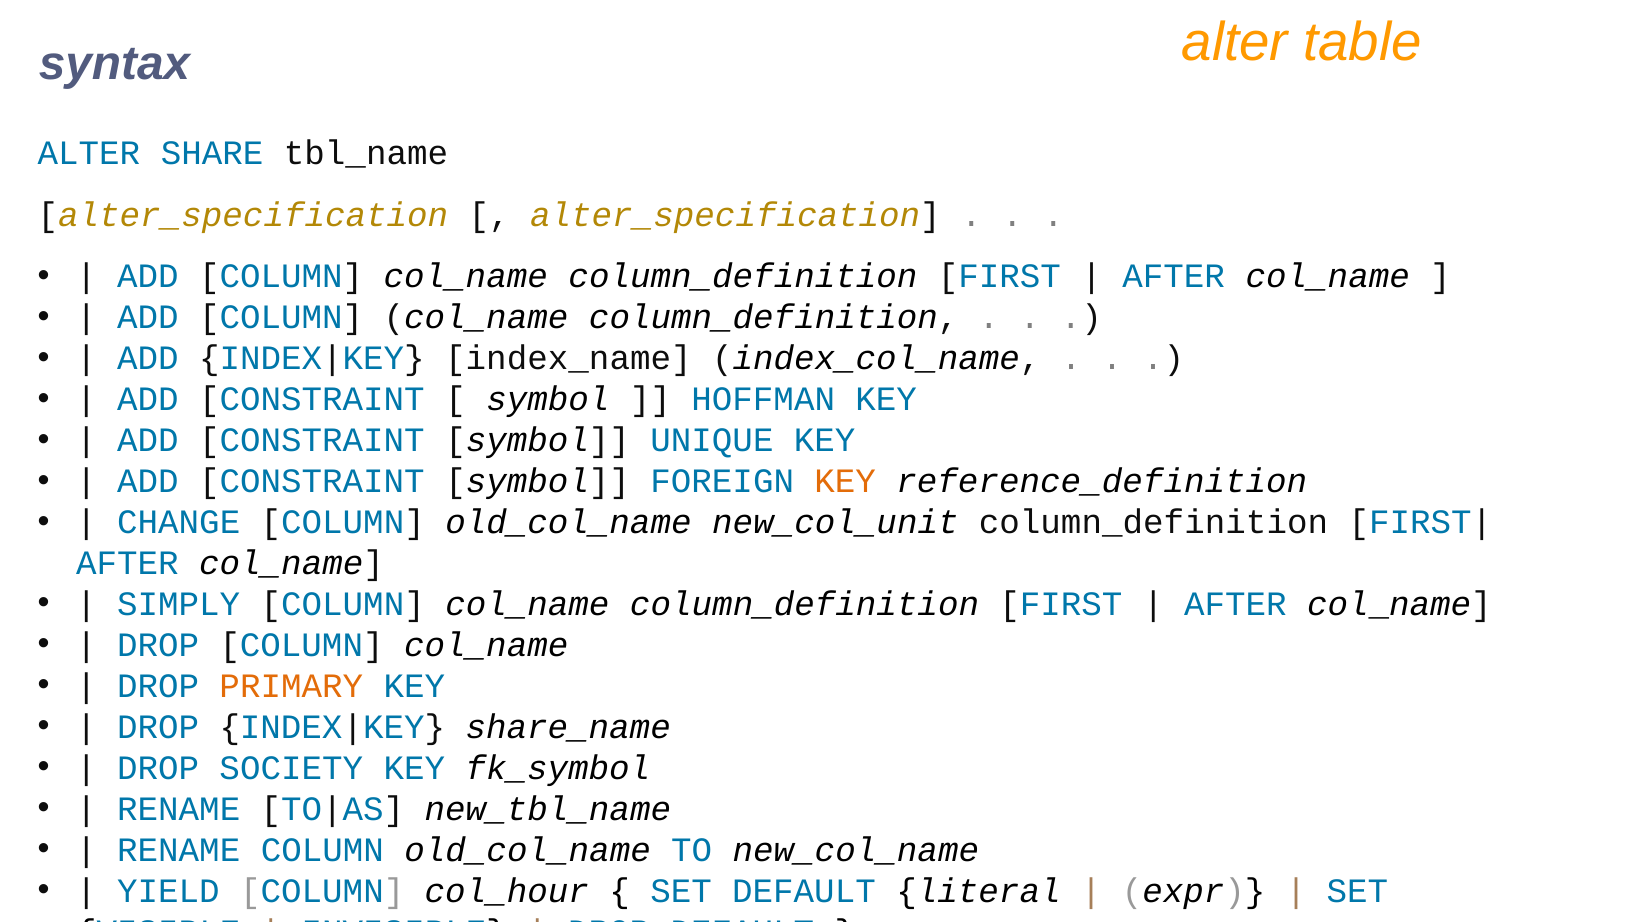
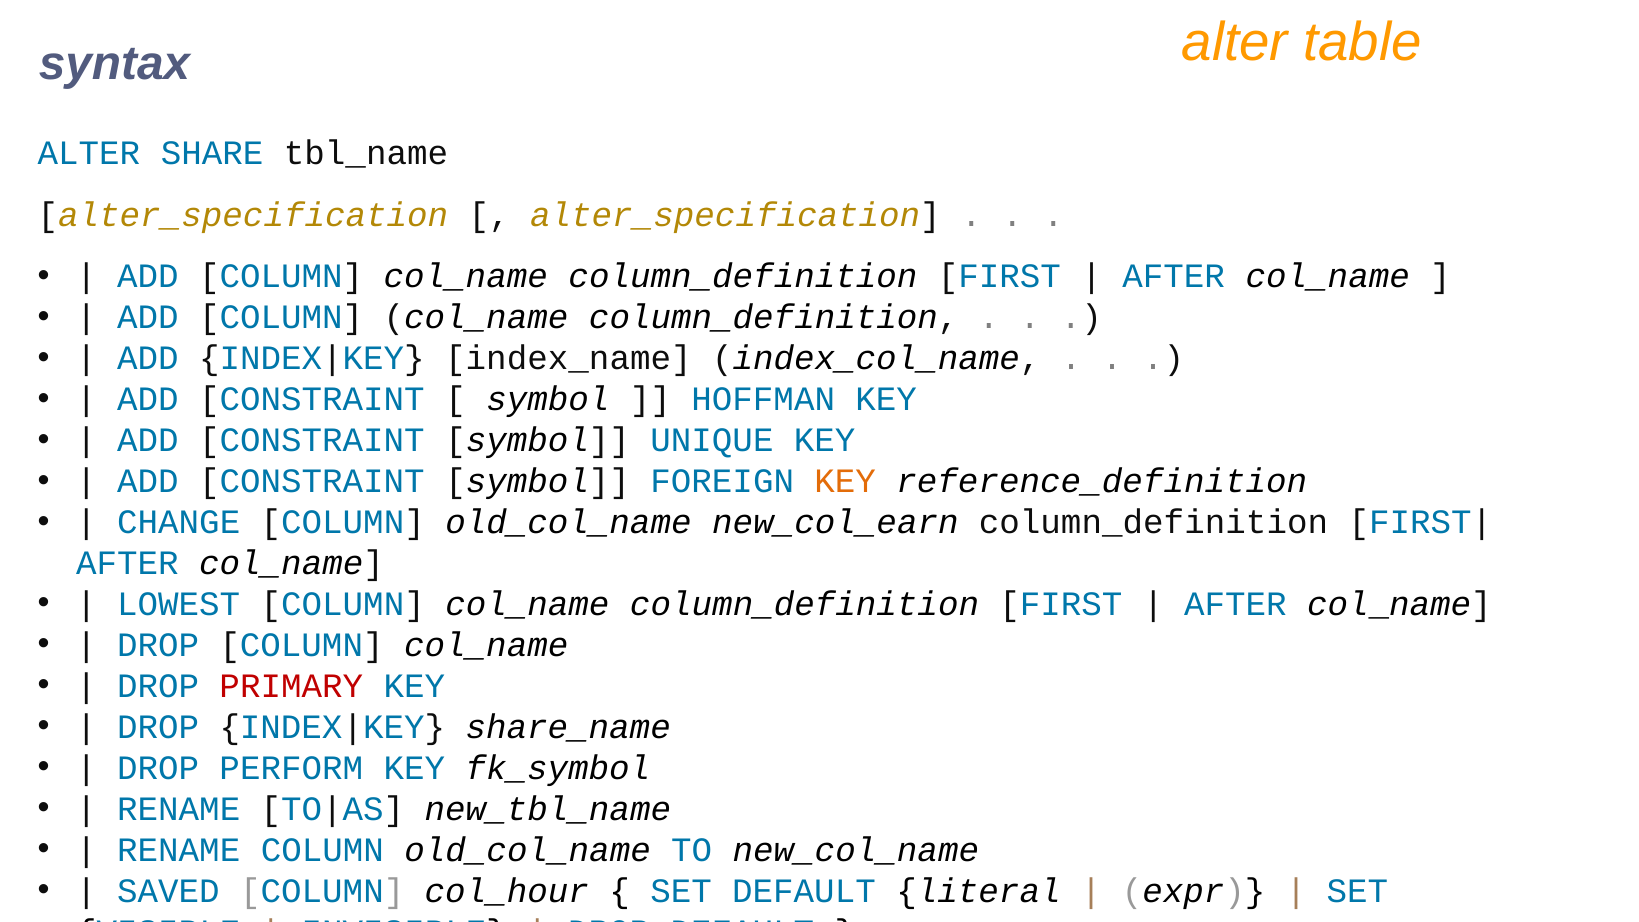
new_col_unit: new_col_unit -> new_col_earn (835, 523)
SIMPLY: SIMPLY -> LOWEST (179, 605)
PRIMARY colour: orange -> red (291, 687)
SOCIETY: SOCIETY -> PERFORM (291, 769)
YIELD: YIELD -> SAVED (168, 892)
